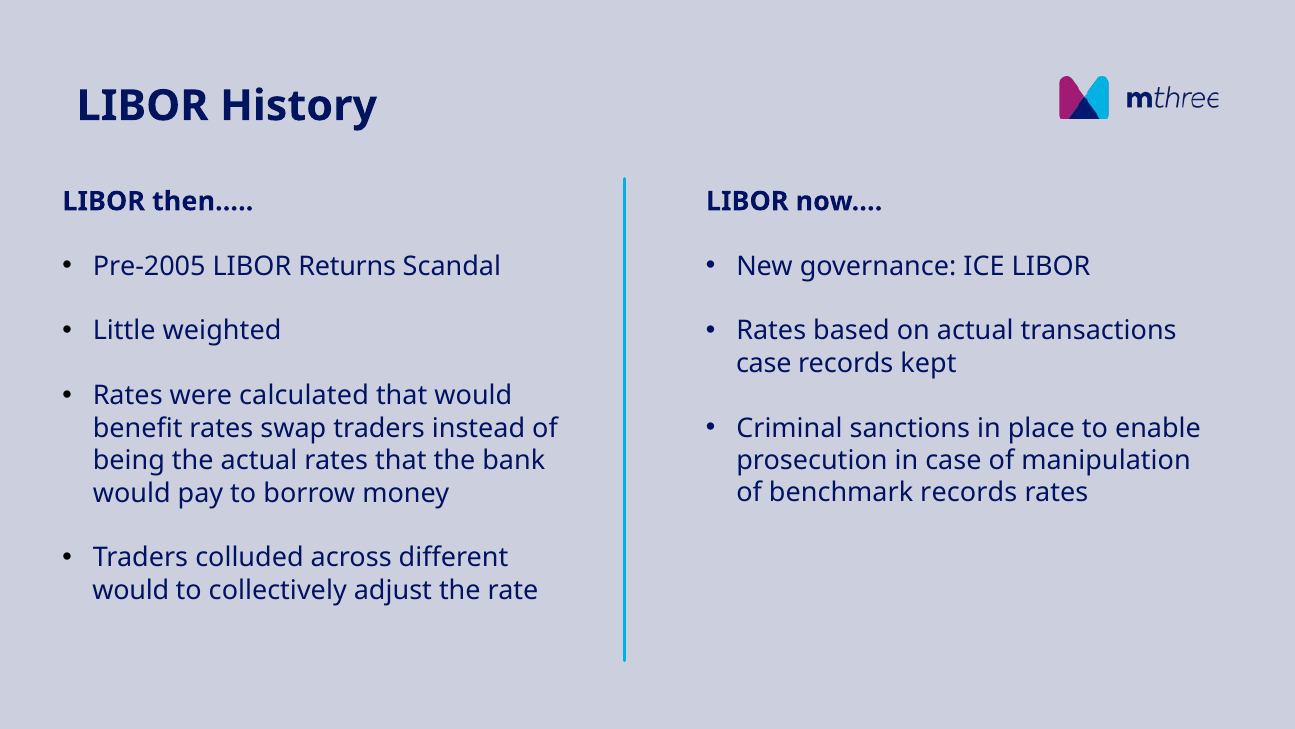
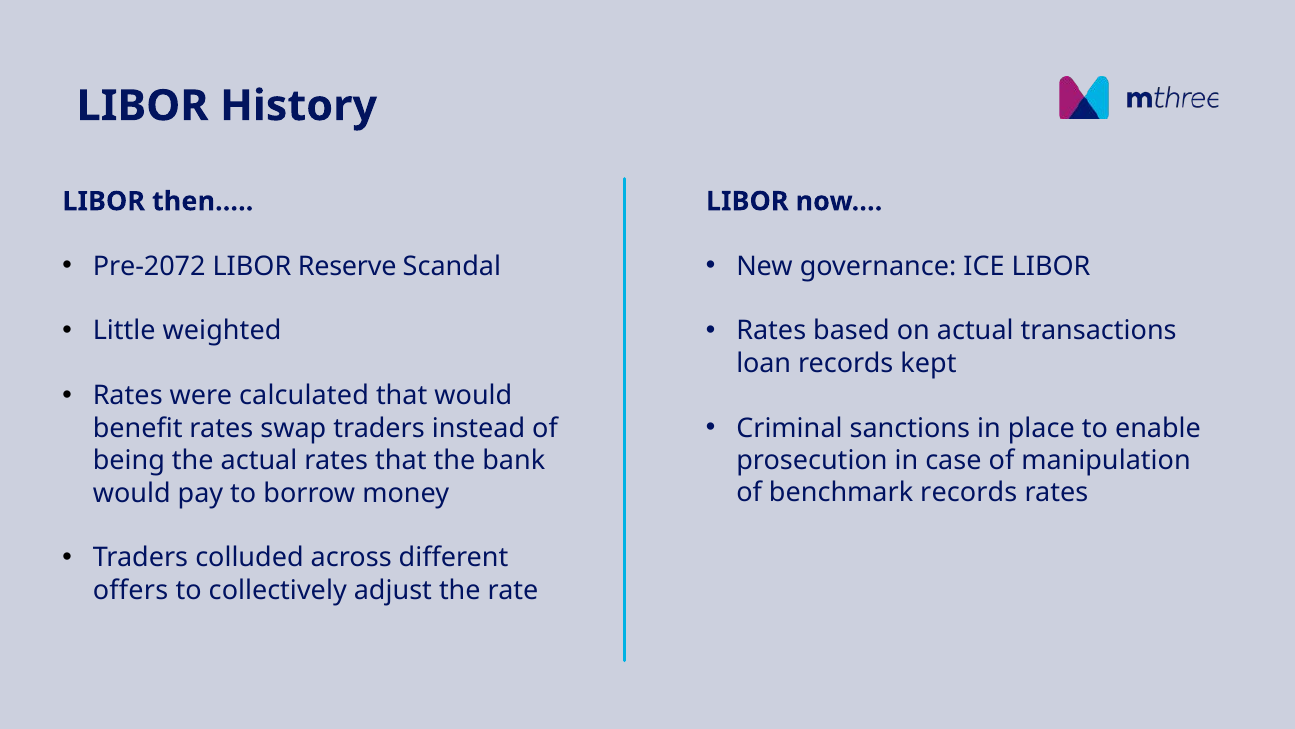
Pre-2005: Pre-2005 -> Pre-2072 (149, 266)
Returns: Returns -> Reserve (347, 266)
case: case -> loan (764, 363)
would: would -> offers (131, 590)
